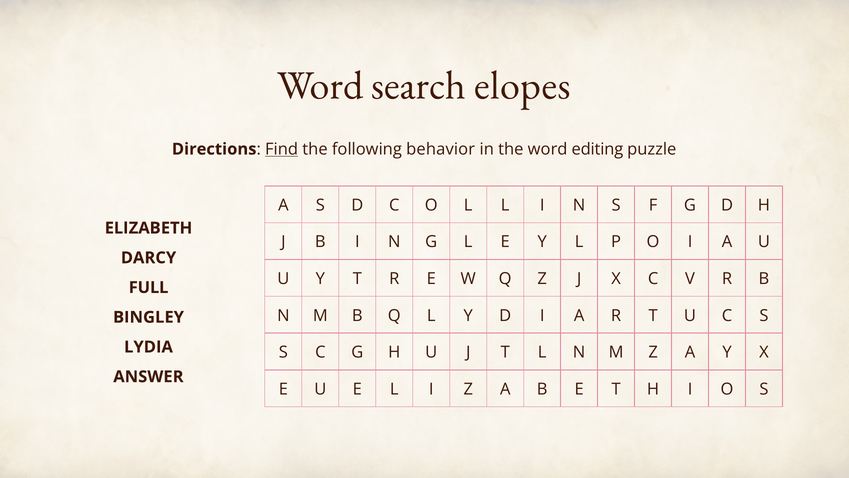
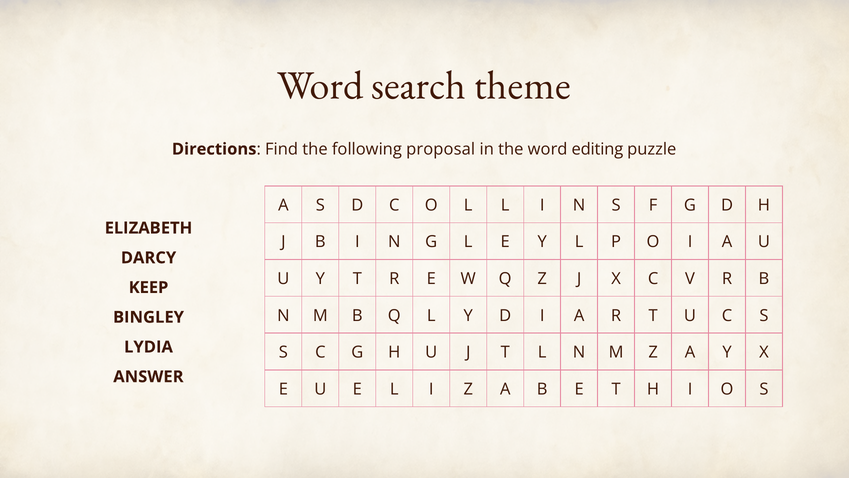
elopes: elopes -> theme (522, 85)
Find underline: present -> none (282, 149)
behavior: behavior -> proposal (441, 149)
FULL: FULL -> KEEP (149, 287)
